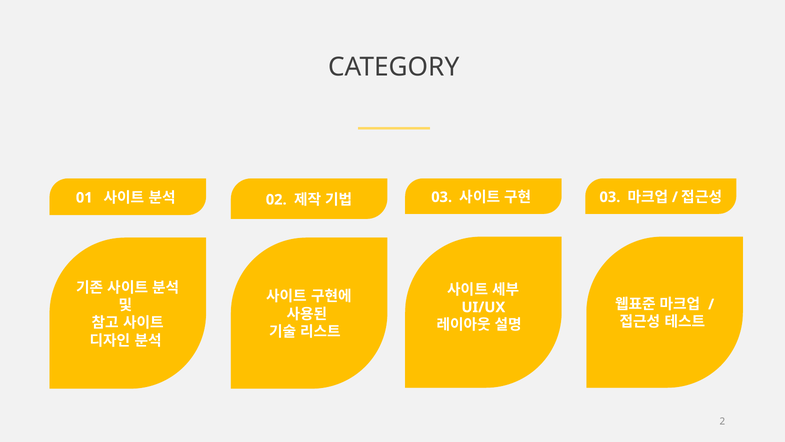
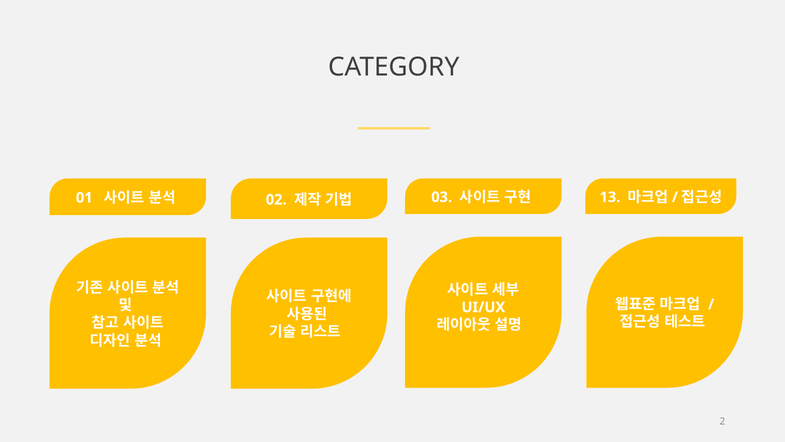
03: 03 -> 13 (610, 197)
